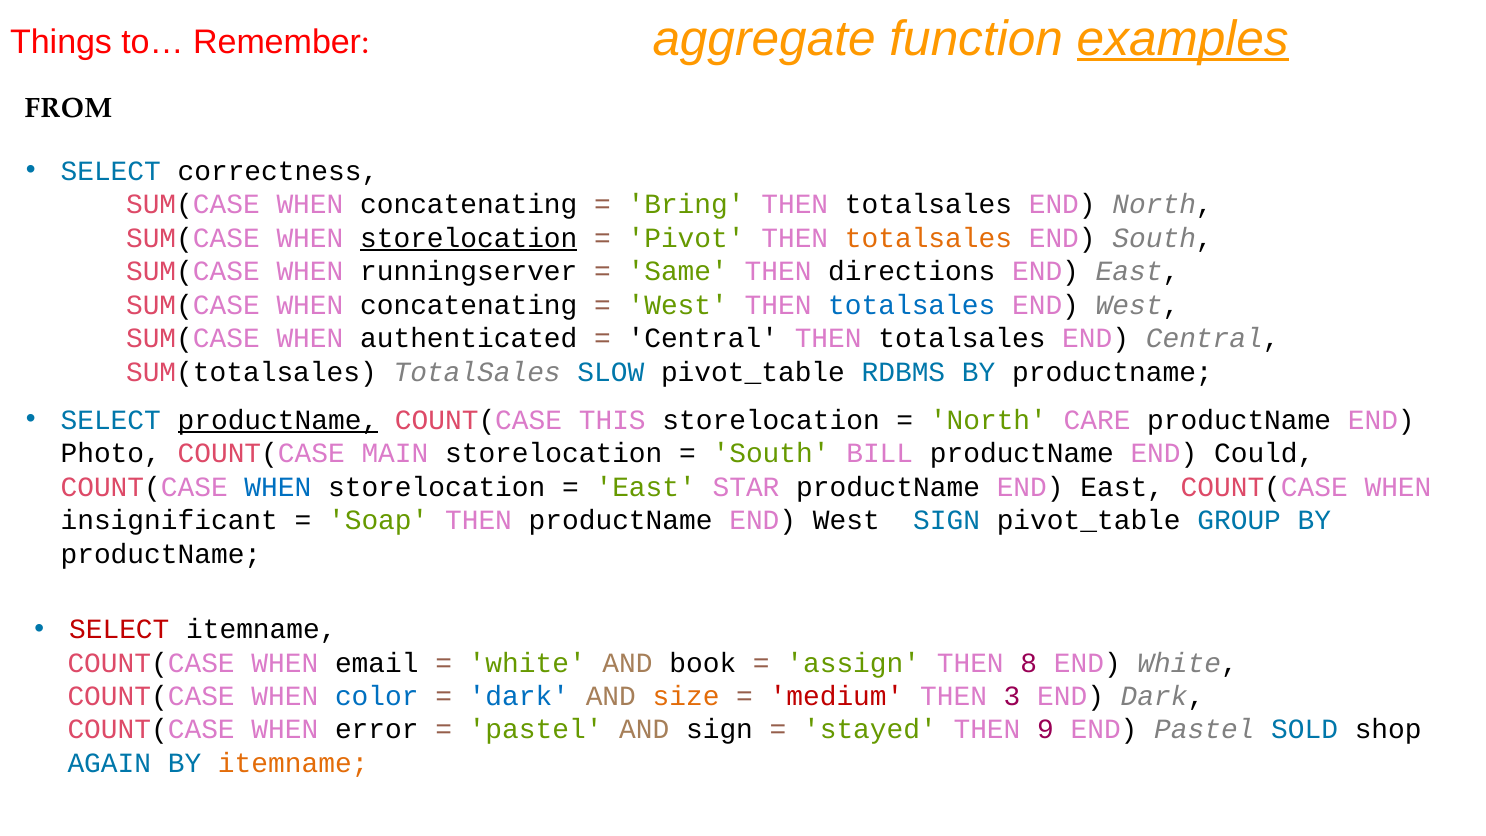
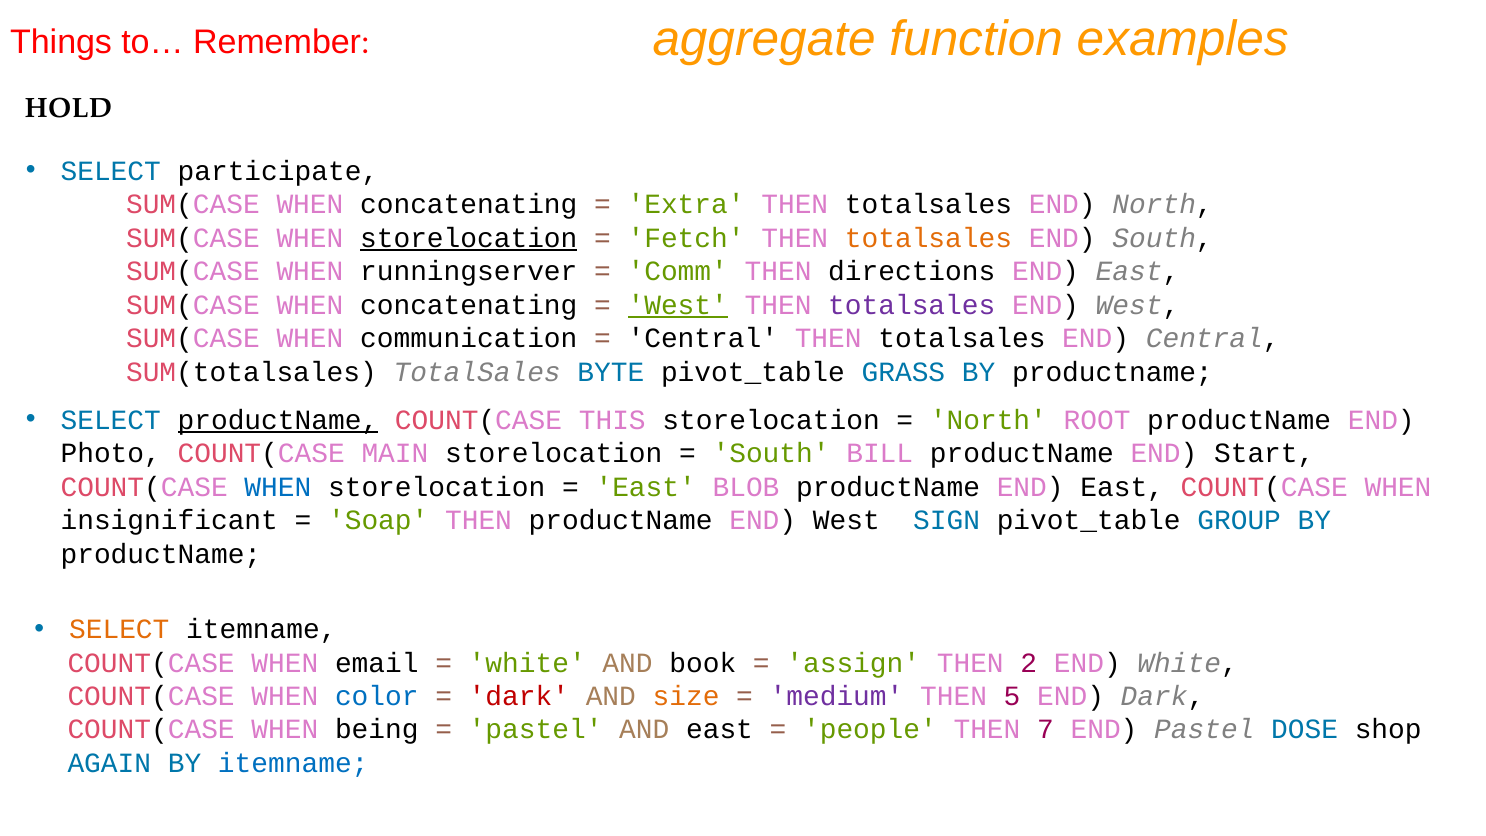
examples underline: present -> none (1183, 39)
FROM: FROM -> HOLD (68, 109)
correctness: correctness -> participate (278, 171)
Bring: Bring -> Extra (686, 205)
Pivot: Pivot -> Fetch (686, 238)
Same: Same -> Comm (678, 272)
West underline: none -> present (678, 305)
totalsales colour: blue -> purple (912, 305)
authenticated: authenticated -> communication (469, 338)
SLOW: SLOW -> BYTE (611, 372)
RDBMS: RDBMS -> GRASS (903, 372)
CARE: CARE -> ROOT (1097, 420)
Could: Could -> Start (1264, 454)
STAR: STAR -> BLOB (746, 487)
SELECT colour: red -> orange (119, 629)
8: 8 -> 2 (1029, 663)
dark colour: blue -> red (519, 696)
medium colour: red -> purple (837, 696)
3: 3 -> 5 (1012, 696)
error: error -> being (377, 730)
AND sign: sign -> east (720, 730)
stayed: stayed -> people (870, 730)
9: 9 -> 7 (1045, 730)
SOLD: SOLD -> DOSE (1305, 730)
itemname colour: orange -> blue (293, 763)
